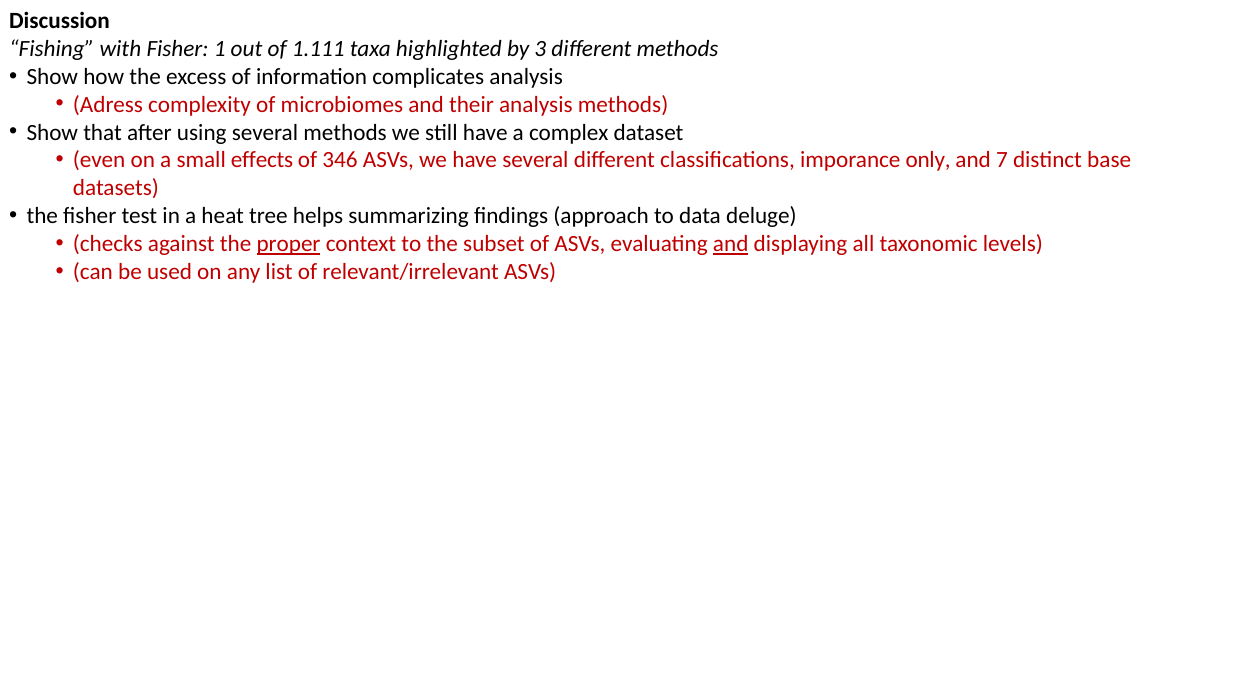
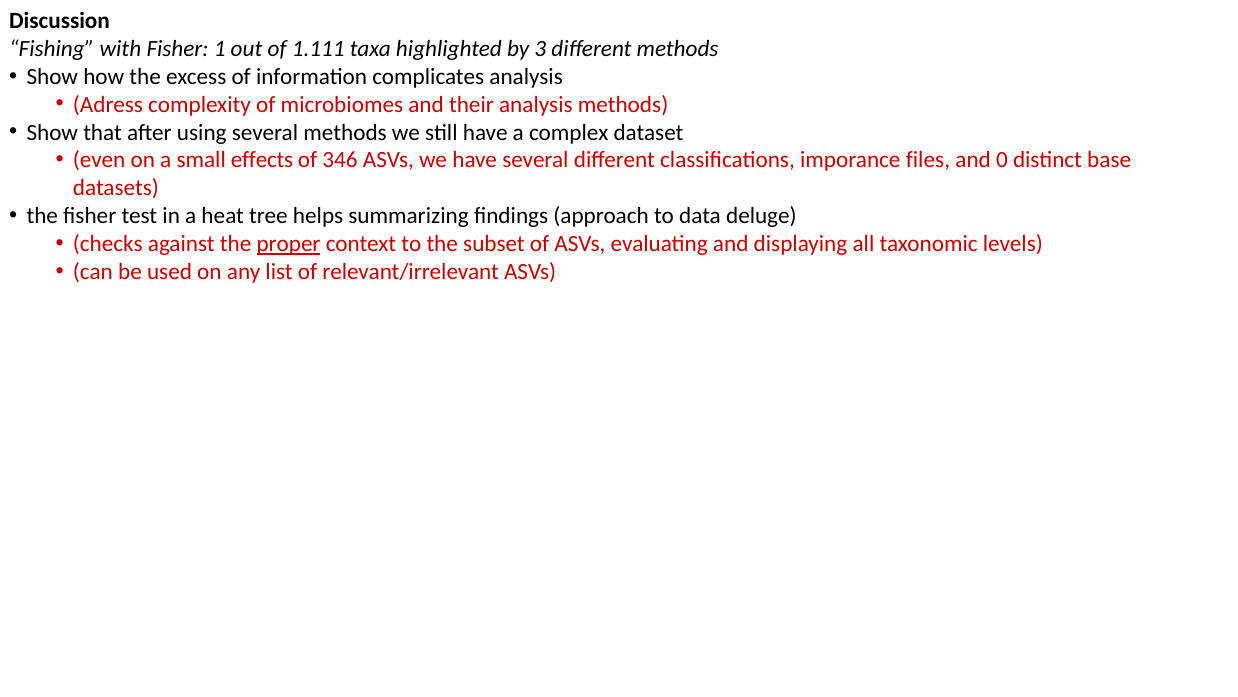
only: only -> files (928, 160)
7: 7 -> 0 (1002, 160)
and underline: present -> none (731, 244)
